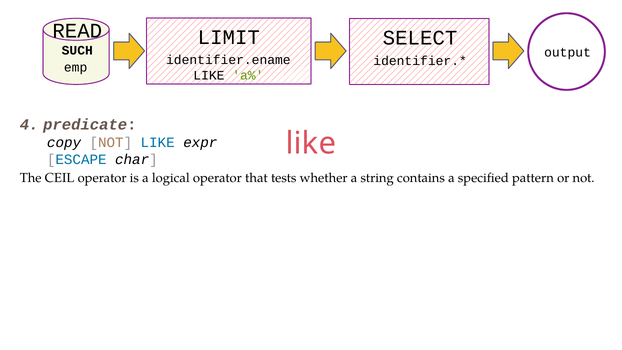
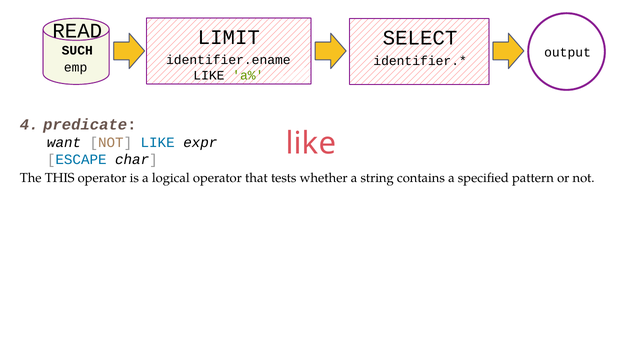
copy: copy -> want (64, 142)
CEIL: CEIL -> THIS (60, 178)
